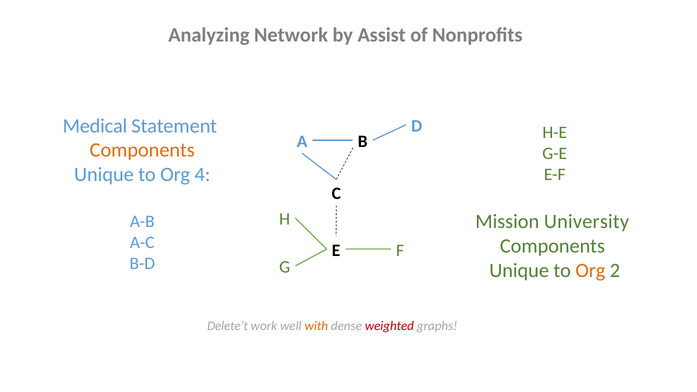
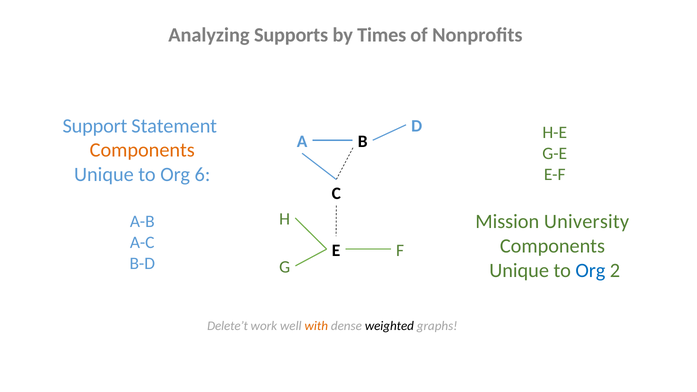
Network: Network -> Supports (291, 35)
Assist: Assist -> Times (382, 35)
Medical: Medical -> Support (95, 126)
4: 4 -> 6 (202, 175)
Org colour: orange -> blue (590, 271)
weighted colour: red -> black (389, 326)
